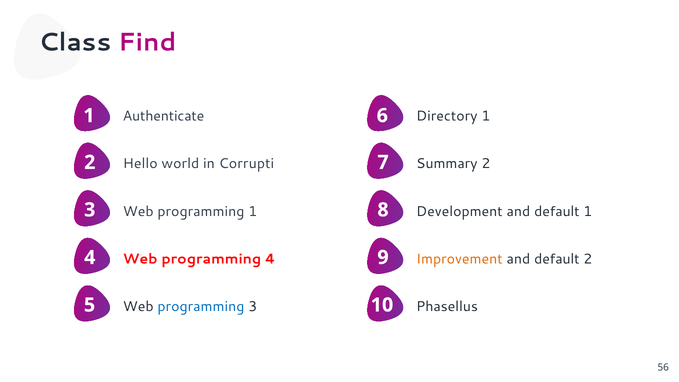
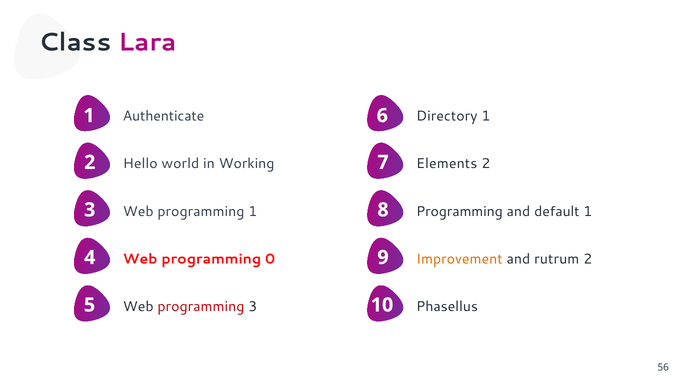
Find: Find -> Lara (147, 42)
Corrupti: Corrupti -> Working (247, 164)
Summary: Summary -> Elements (447, 164)
Development: Development -> Programming (459, 211)
programming 4: 4 -> 0 (270, 259)
default: default -> rutrum (557, 259)
programming colour: blue -> red (201, 307)
